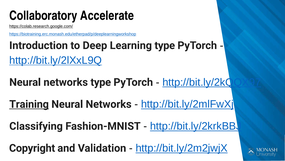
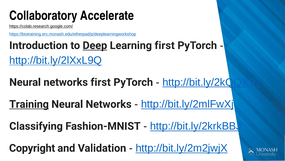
Deep underline: none -> present (95, 45)
Learning type: type -> first (165, 45)
networks type: type -> first (101, 82)
